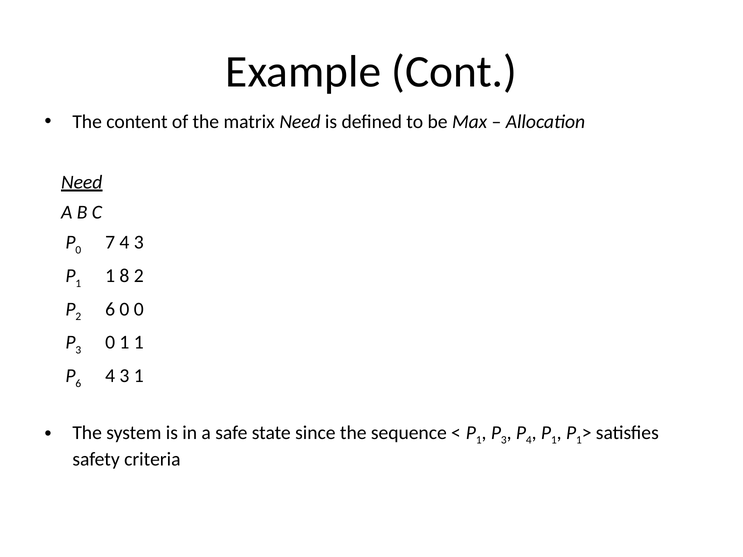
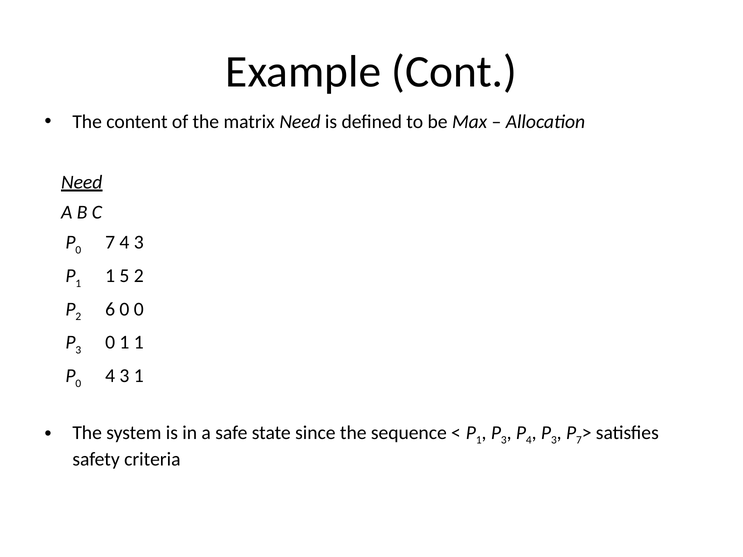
8: 8 -> 5 (124, 276)
6: 6 -> 0 (78, 383)
1: 1 -> 3 (554, 440)
1: 1 -> 7 (579, 440)
